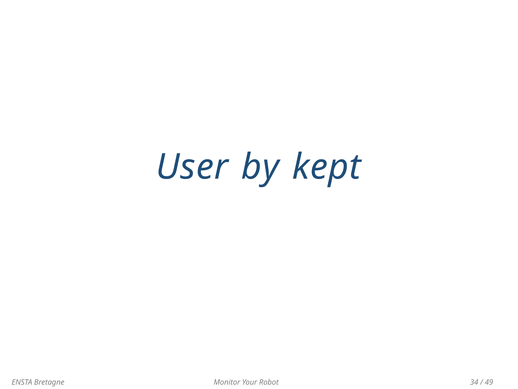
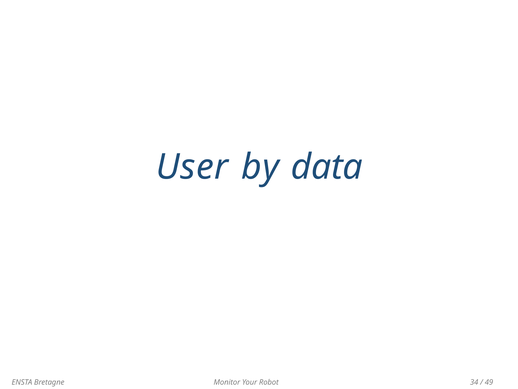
kept: kept -> data (327, 167)
